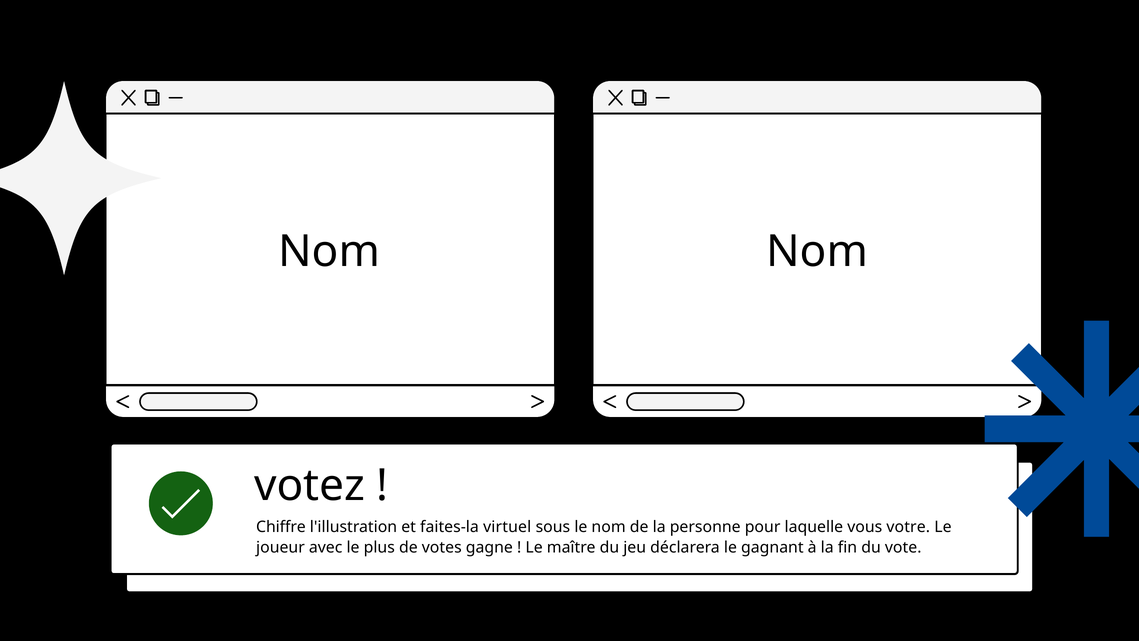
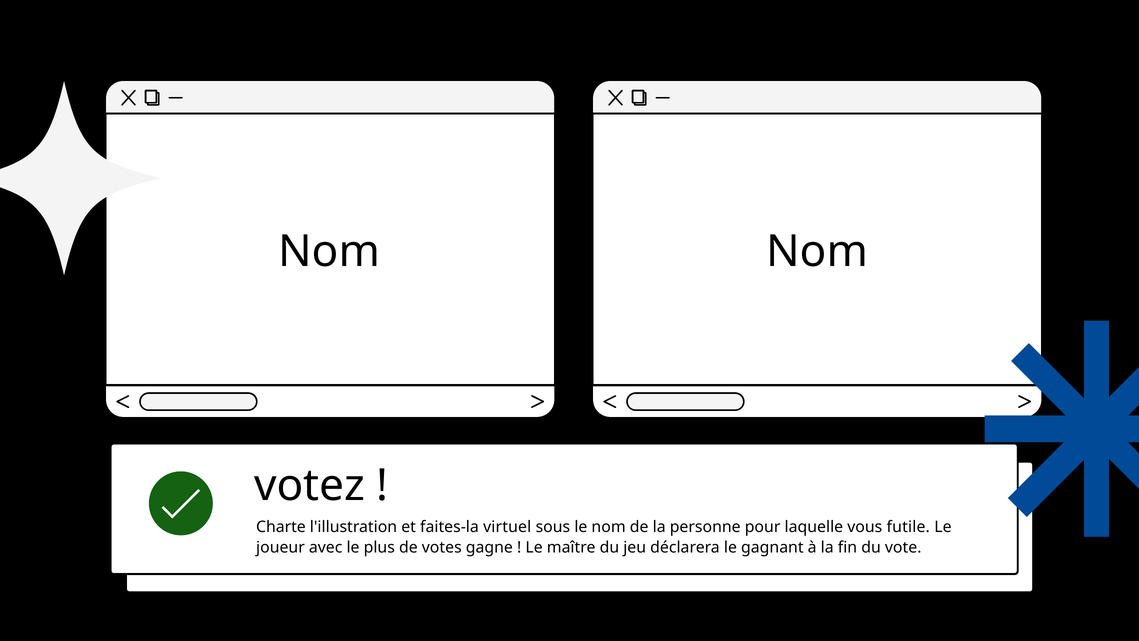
Chiffre: Chiffre -> Charte (281, 527)
votre: votre -> futile (908, 527)
